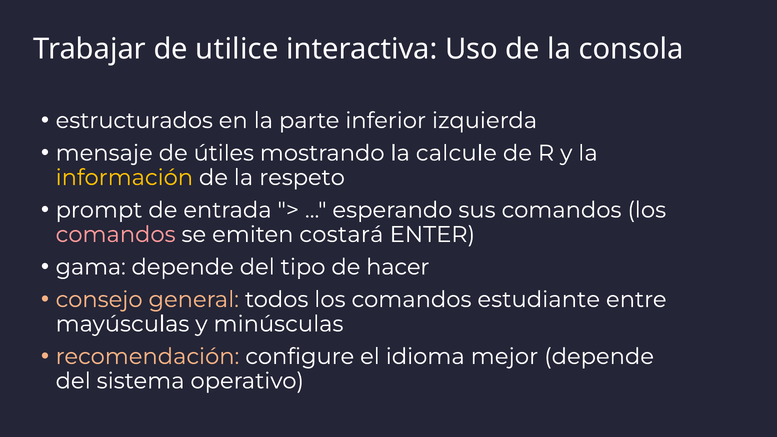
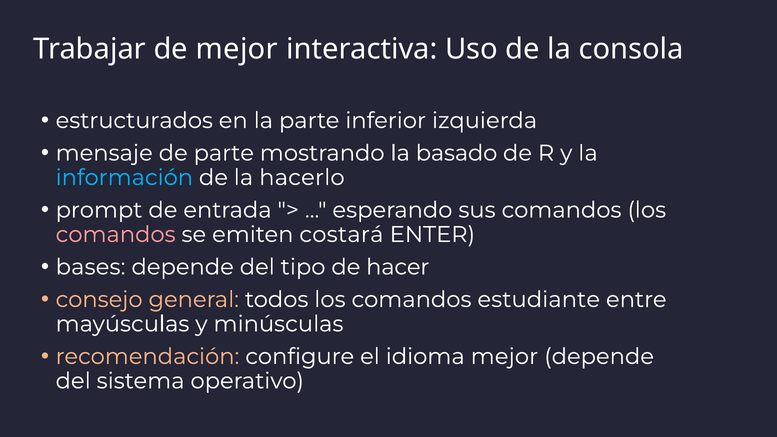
de utilice: utilice -> mejor (237, 49)
de útiles: útiles -> parte (224, 153)
calcule: calcule -> basado (457, 153)
información colour: yellow -> light blue (124, 178)
respeto: respeto -> hacerlo (302, 178)
gama: gama -> bases (91, 267)
